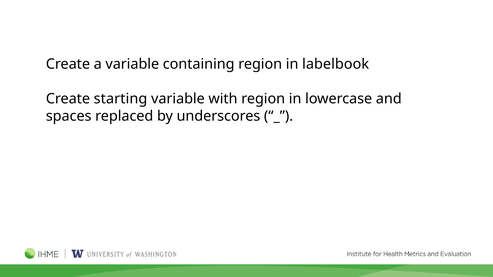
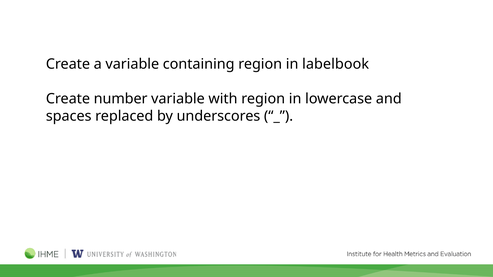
starting: starting -> number (121, 99)
